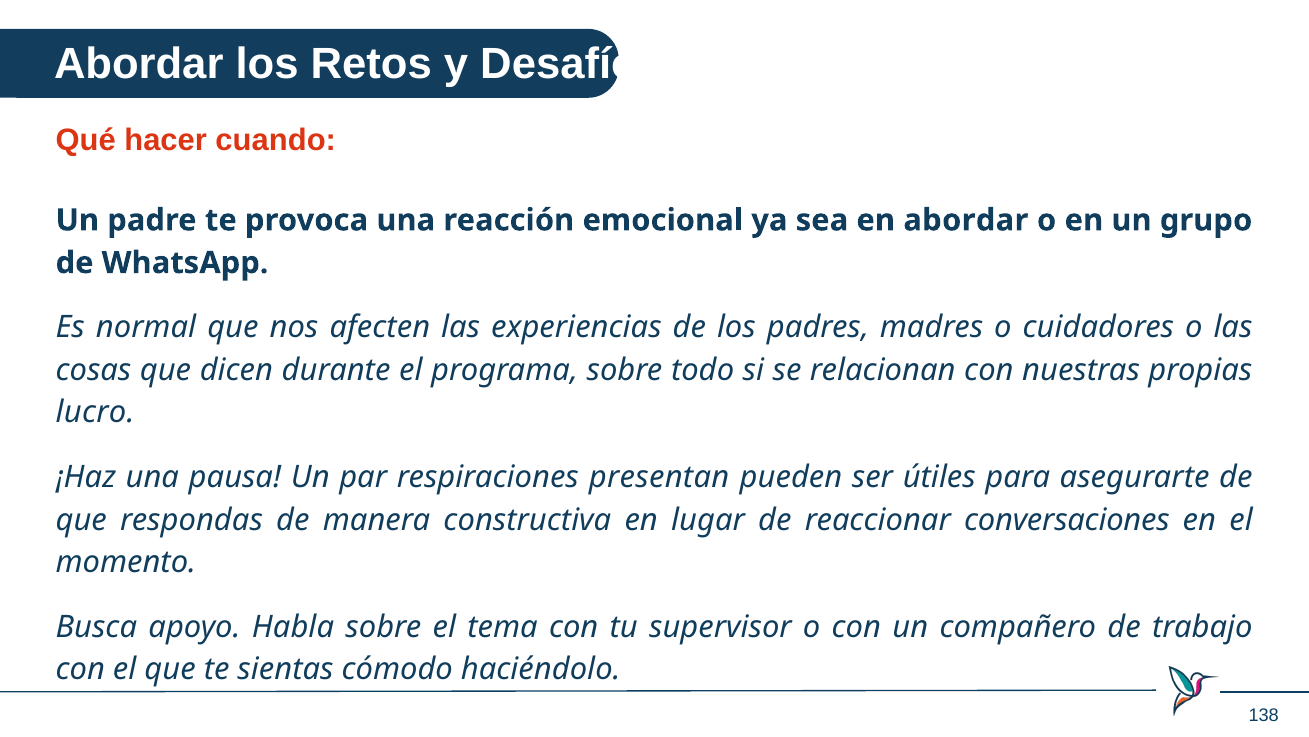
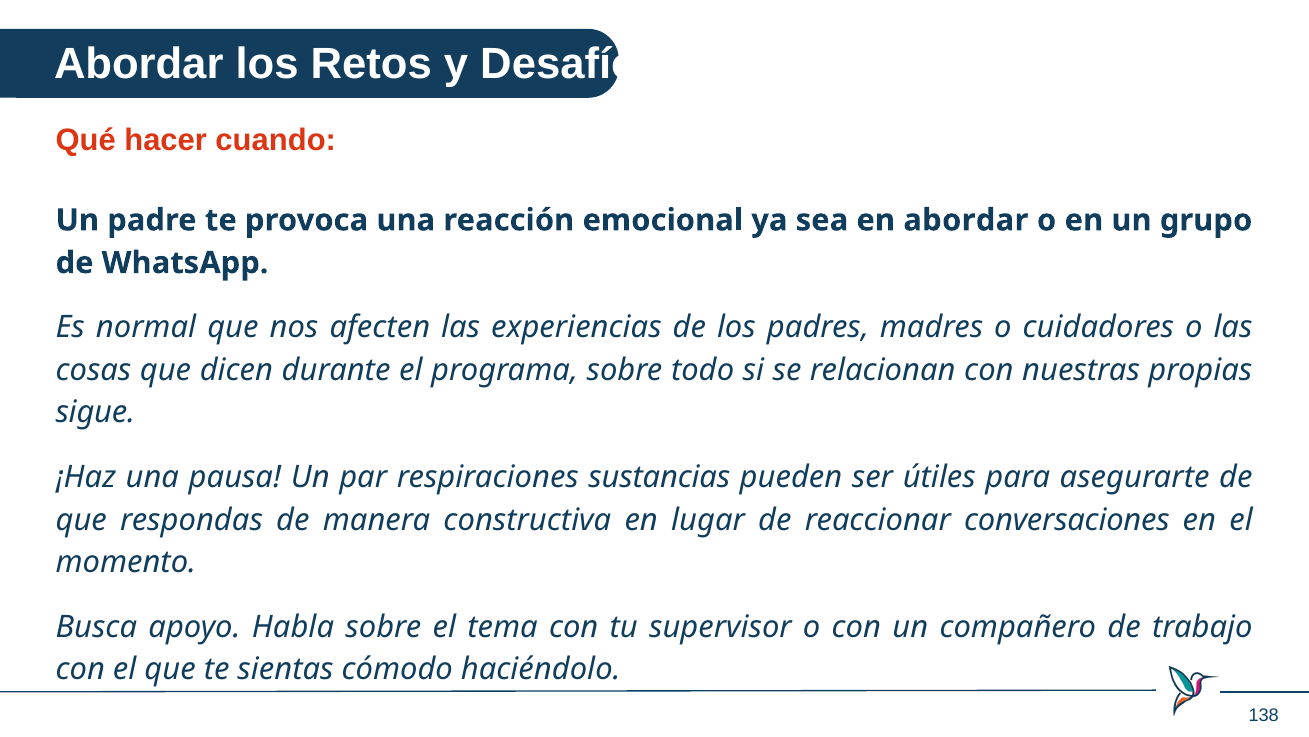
lucro: lucro -> sigue (95, 412)
presentan: presentan -> sustancias (659, 477)
